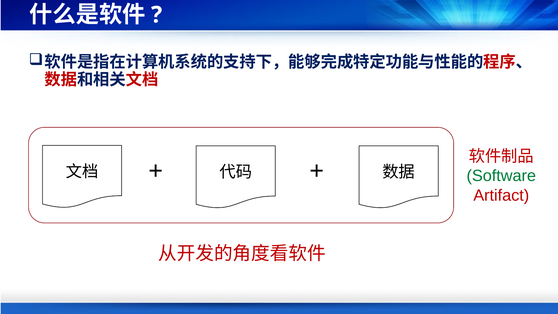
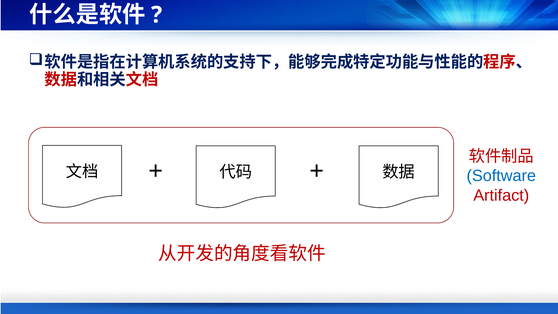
Software colour: green -> blue (501, 176)
